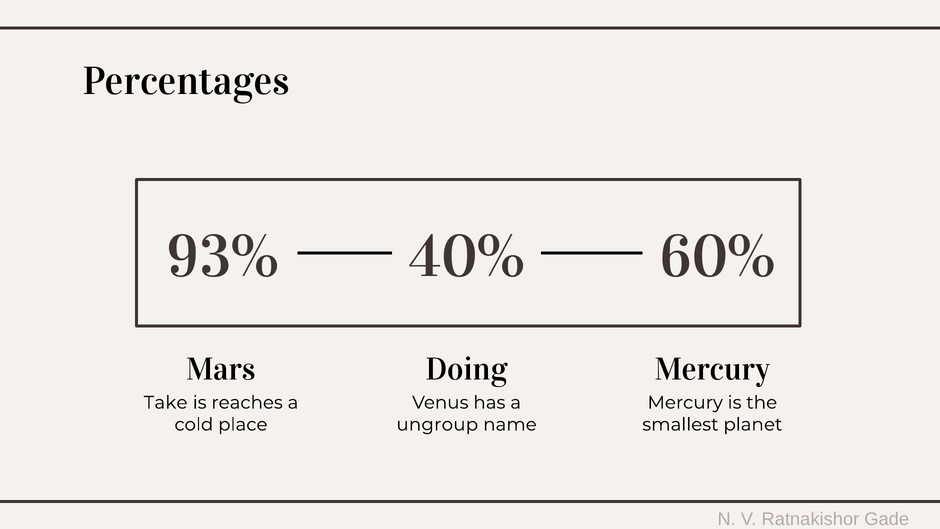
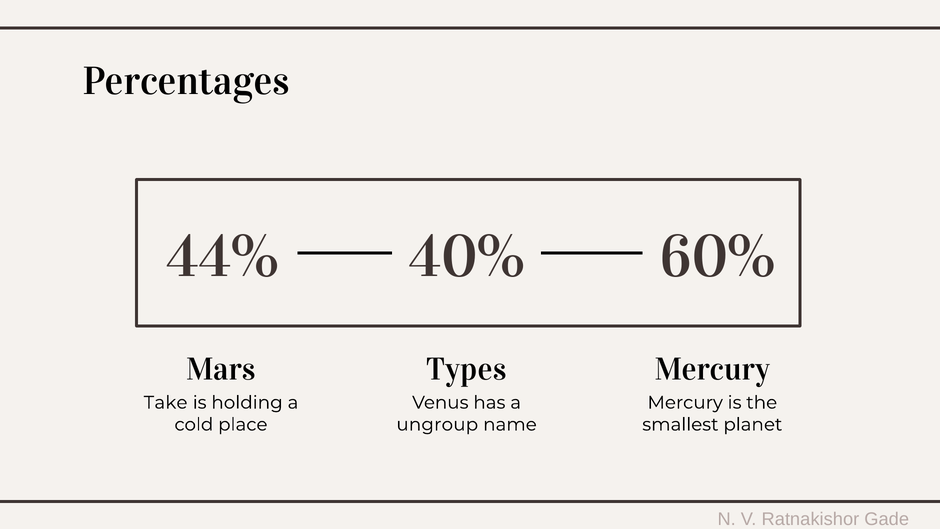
93%: 93% -> 44% (223, 257)
Doing: Doing -> Types (467, 369)
reaches: reaches -> holding (247, 402)
